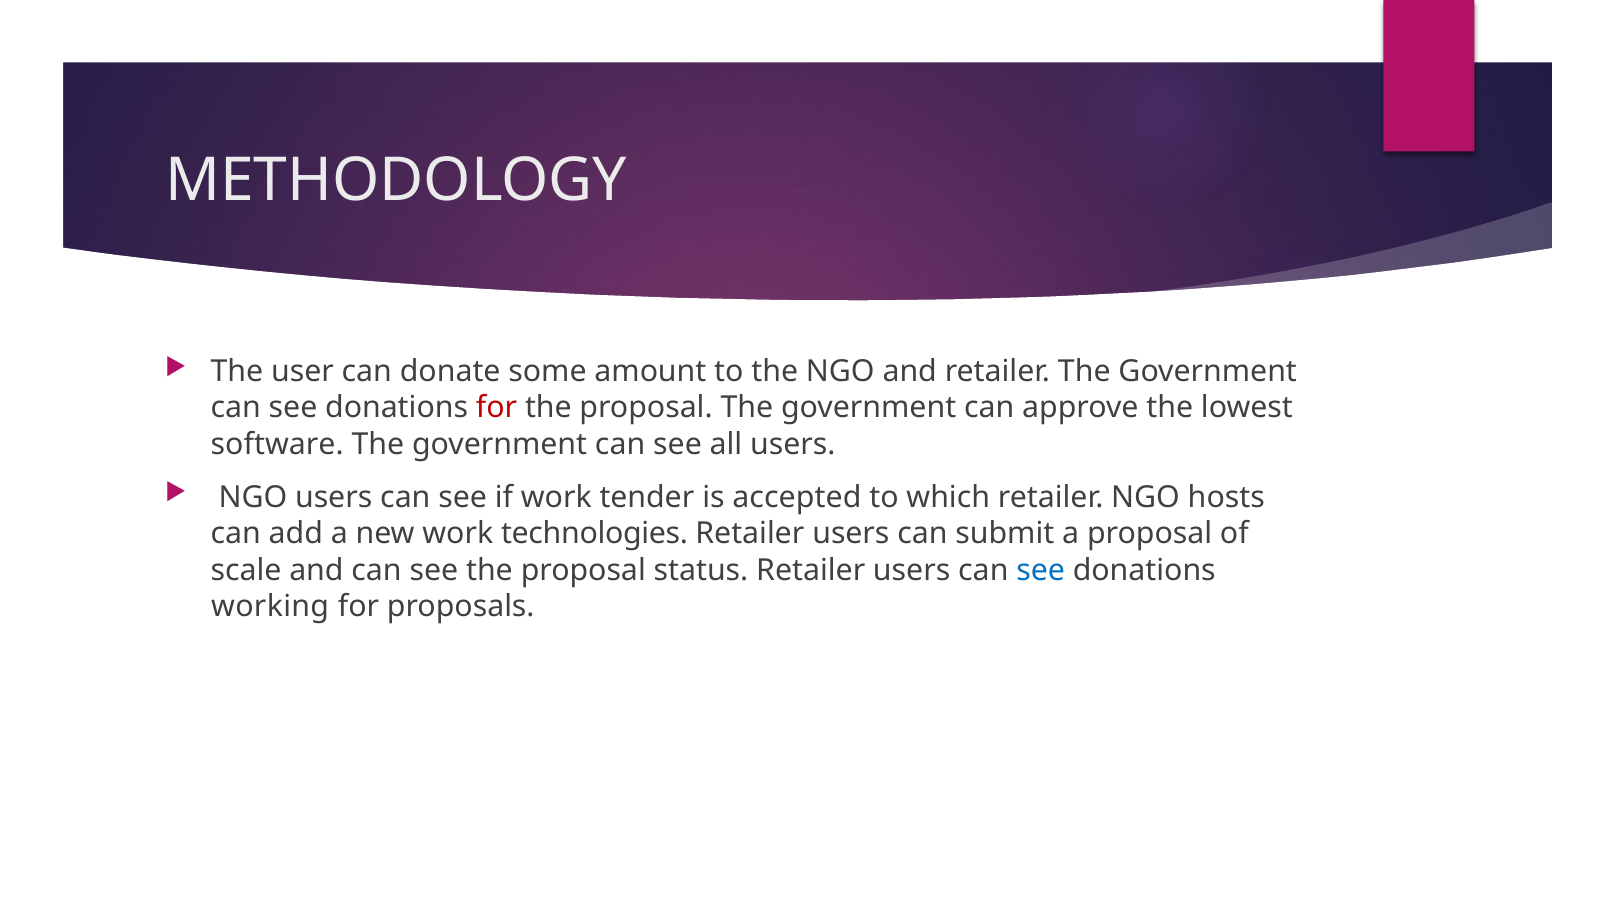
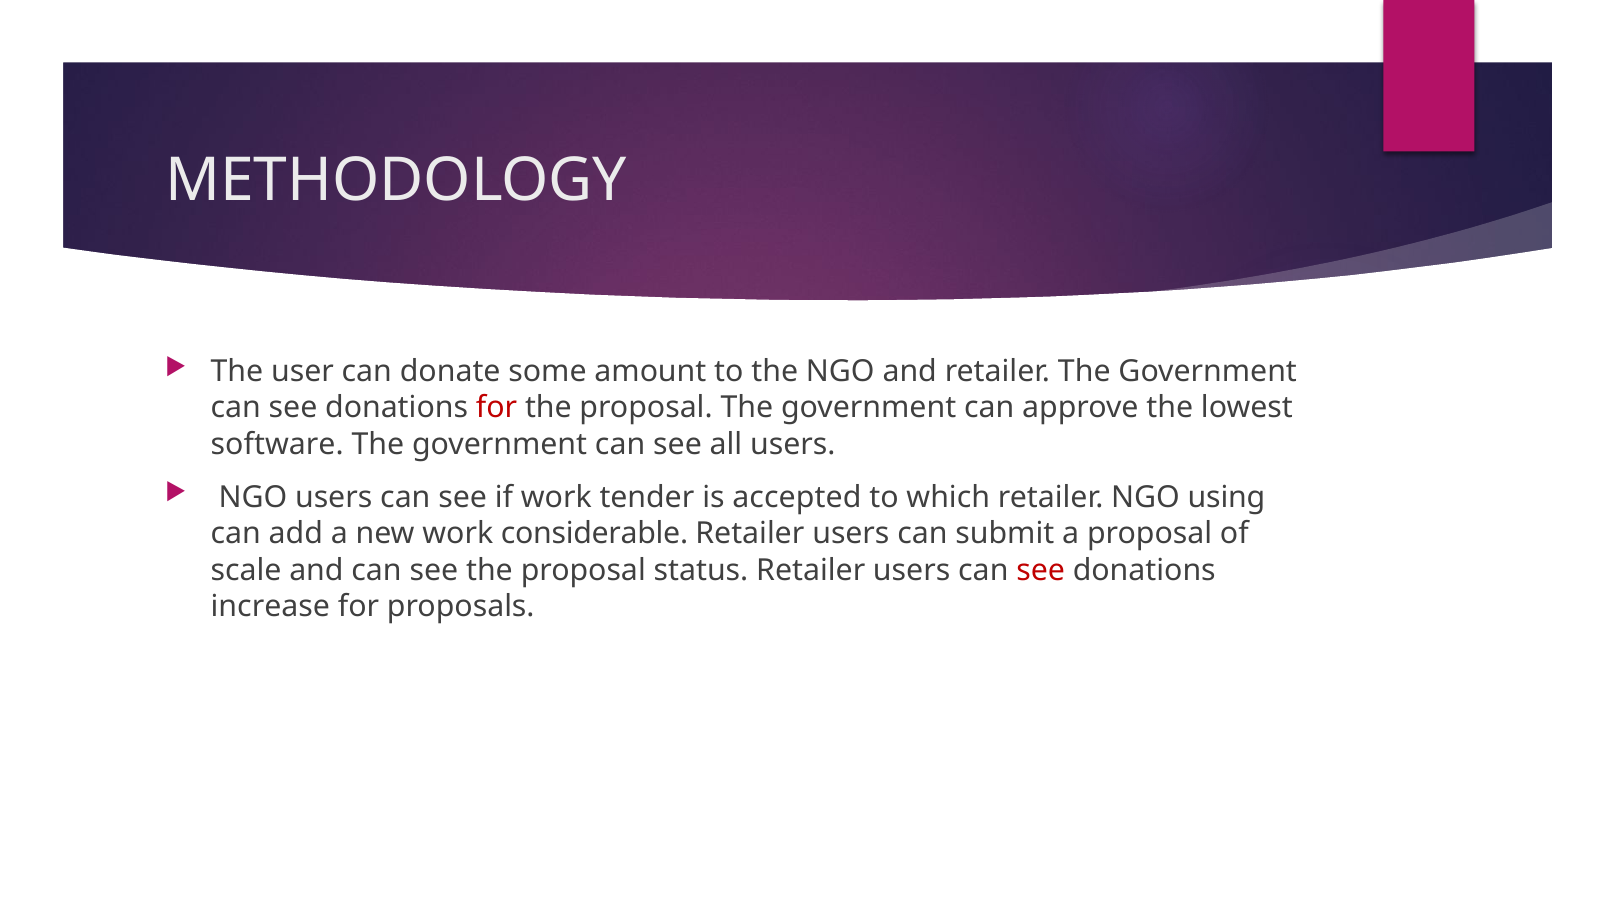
hosts: hosts -> using (1226, 497)
technologies: technologies -> considerable (595, 534)
see colour: blue -> red (1041, 570)
working: working -> increase (270, 606)
